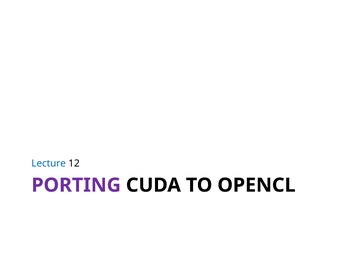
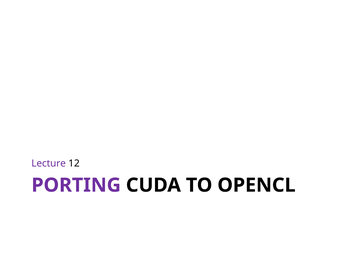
Lecture colour: blue -> purple (49, 163)
